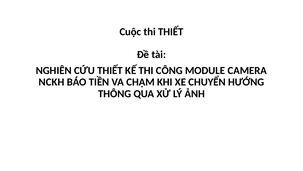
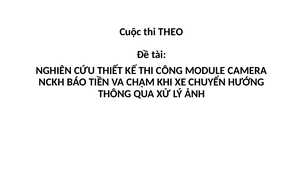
thi THIẾT: THIẾT -> THEO (171, 32)
